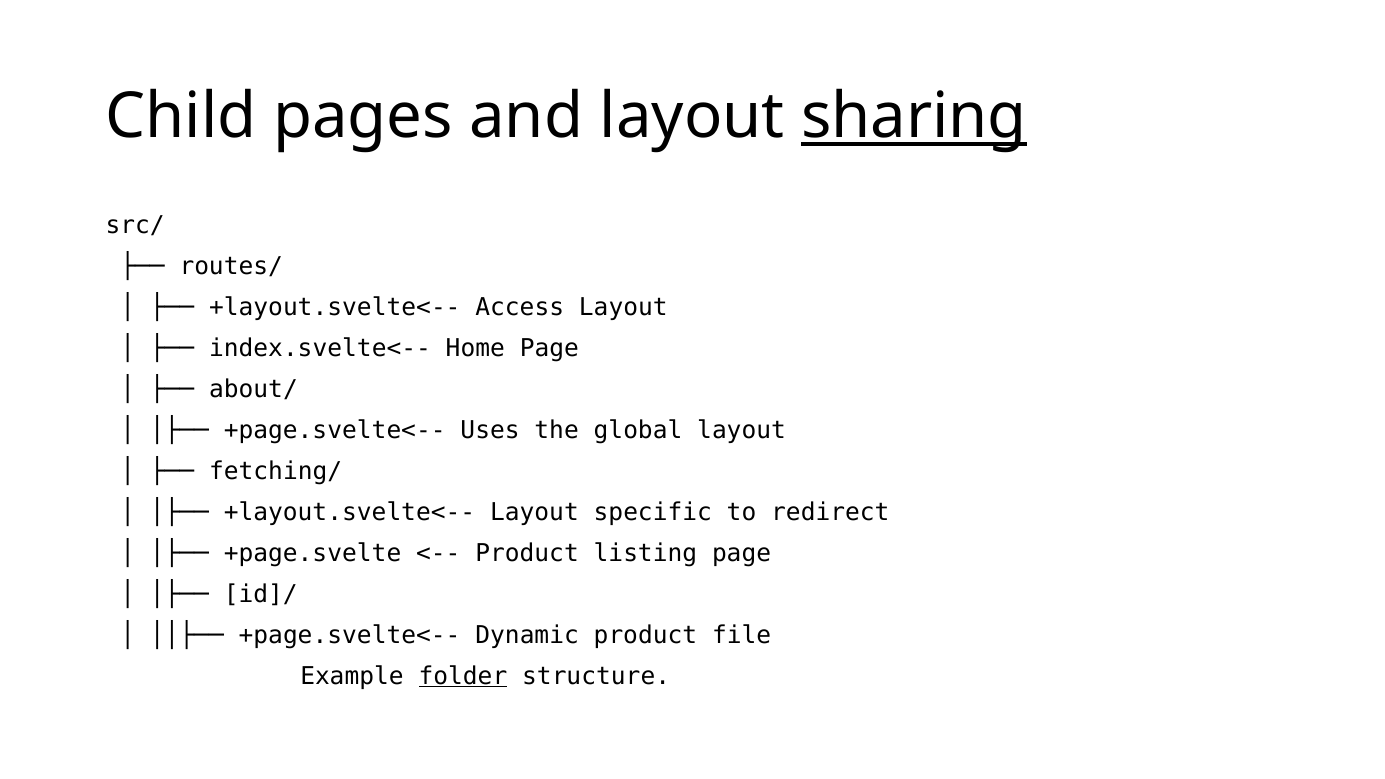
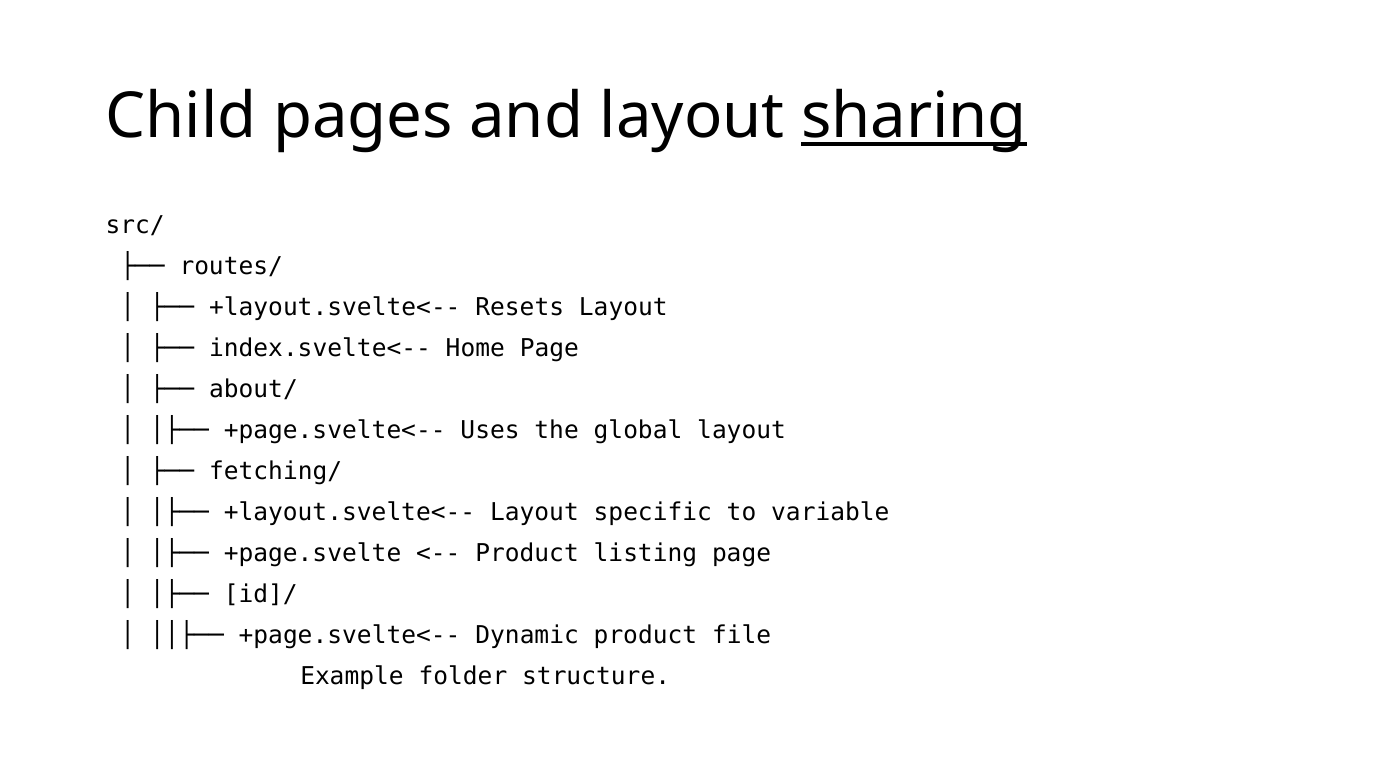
Access: Access -> Resets (520, 308)
redirect: redirect -> variable (830, 512)
folder underline: present -> none (463, 676)
